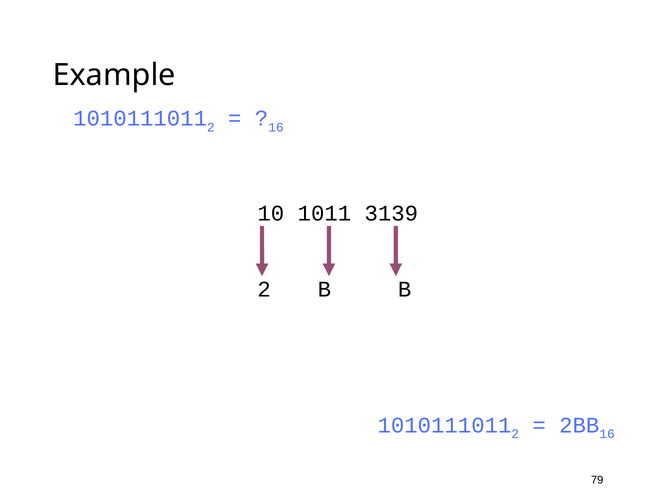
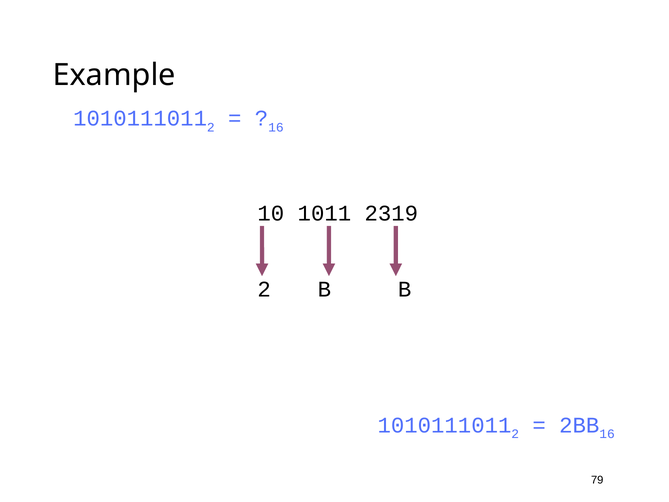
3139: 3139 -> 2319 (391, 213)
